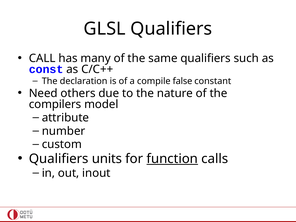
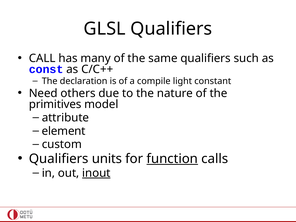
false: false -> light (182, 81)
compilers: compilers -> primitives (55, 104)
number: number -> element (64, 131)
inout underline: none -> present (96, 173)
